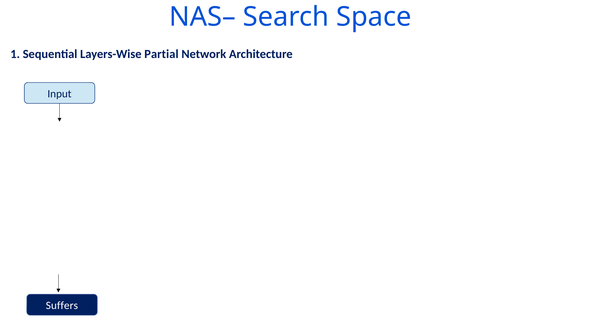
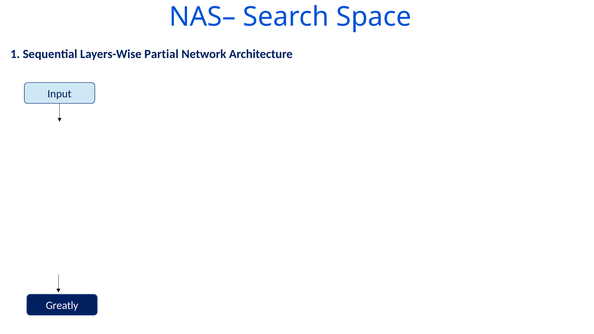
Suffers: Suffers -> Greatly (62, 306)
